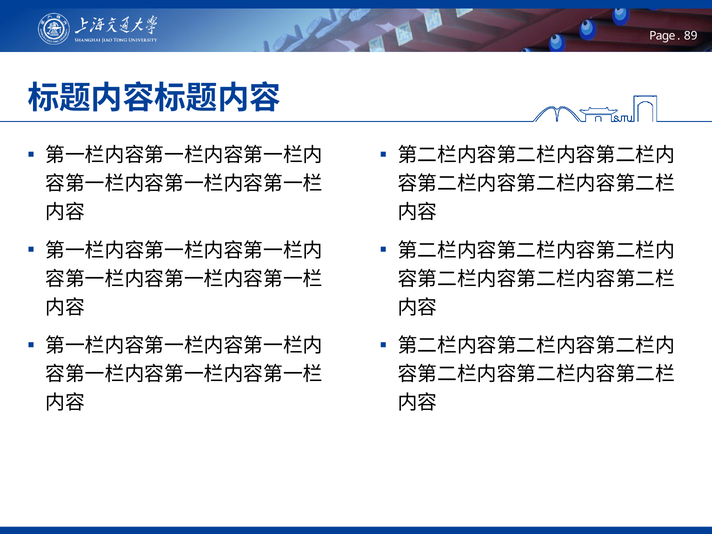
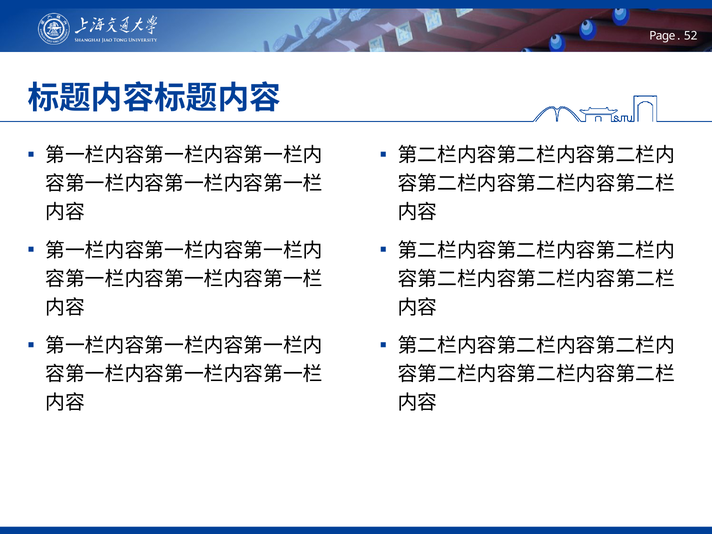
89: 89 -> 52 (691, 36)
